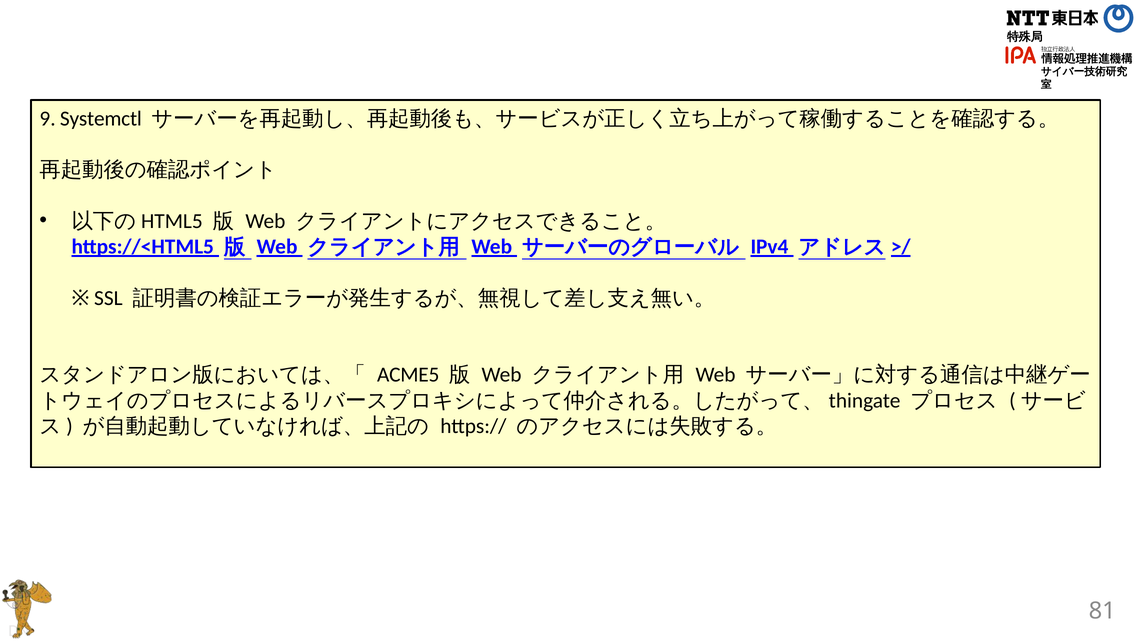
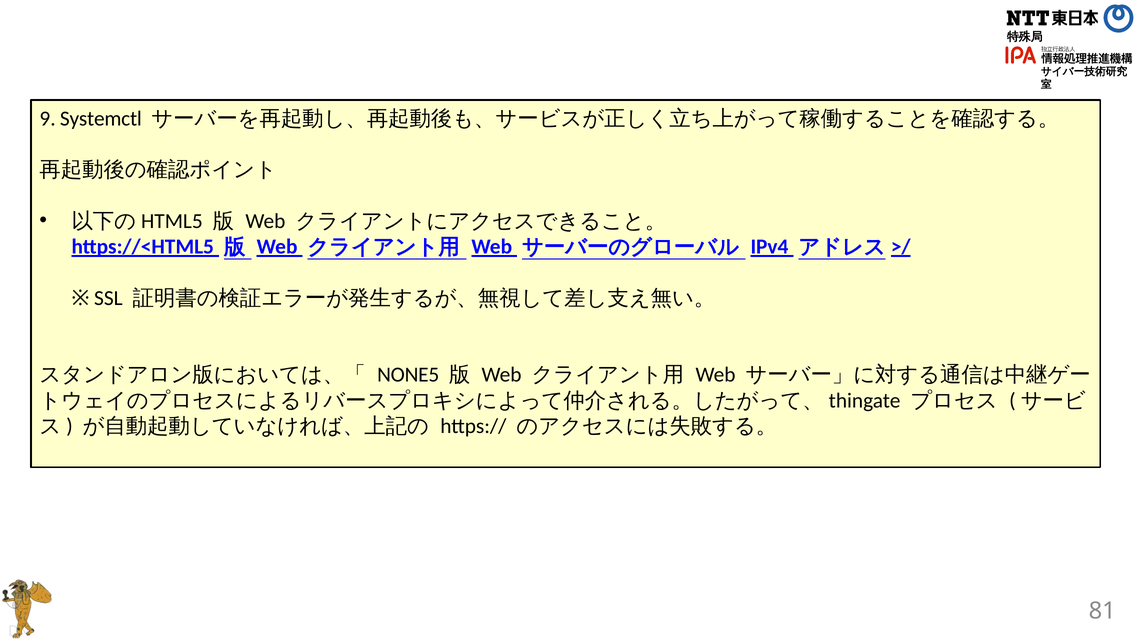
ACME5: ACME5 -> NONE5 (408, 375)
